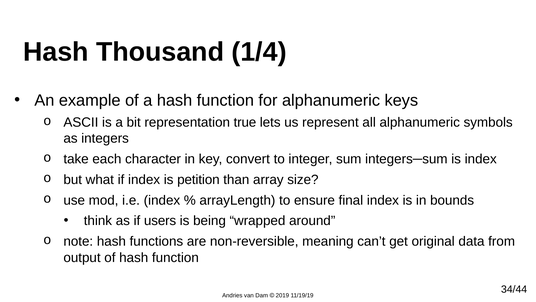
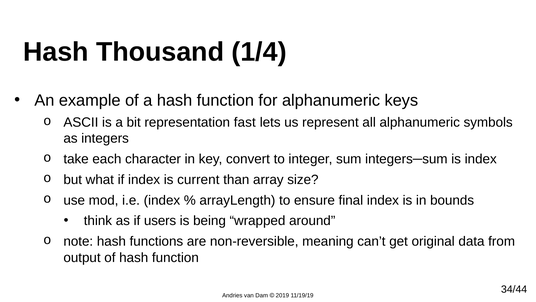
true: true -> fast (245, 122)
petition: petition -> current (198, 179)
